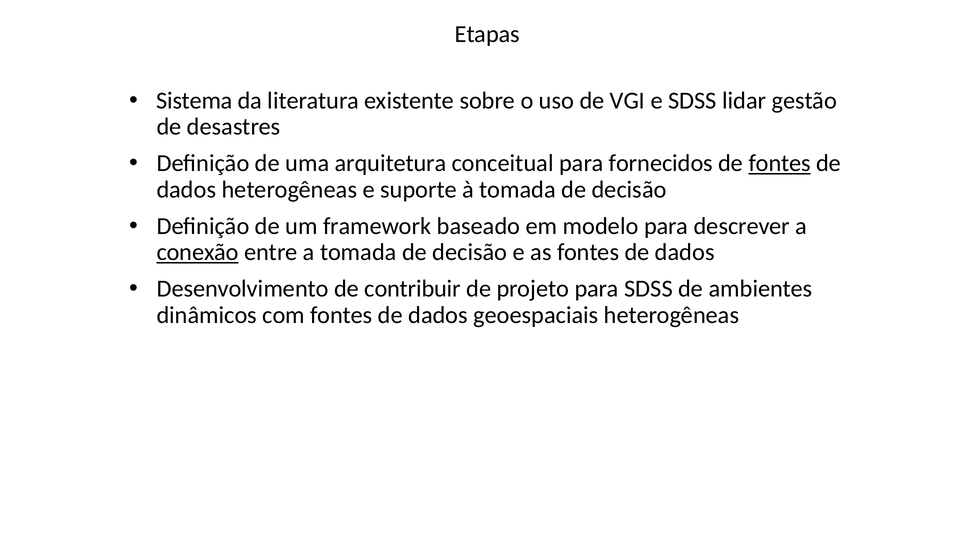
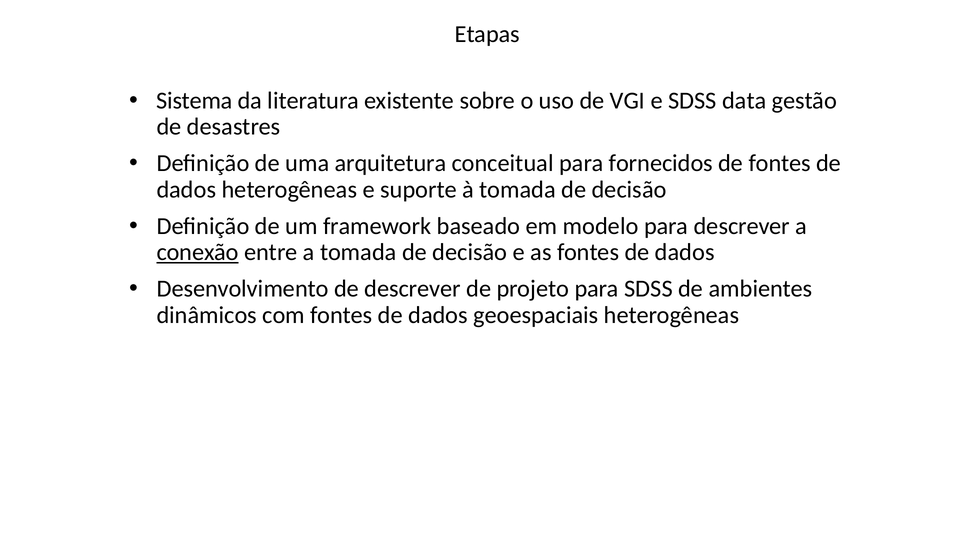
lidar: lidar -> data (744, 101)
fontes underline: present -> none (780, 163)
de contribuir: contribuir -> descrever (413, 289)
